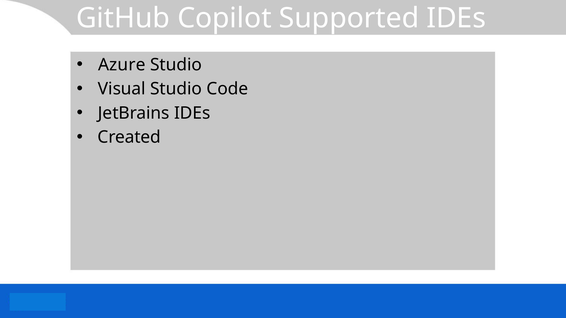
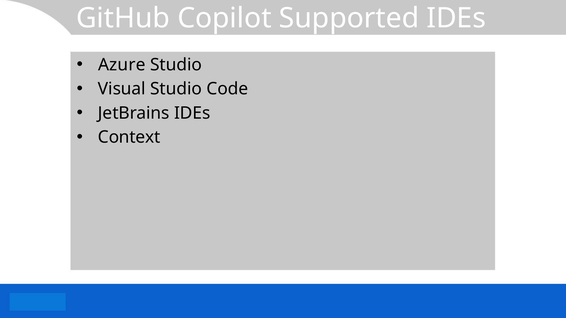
Created: Created -> Context (129, 137)
